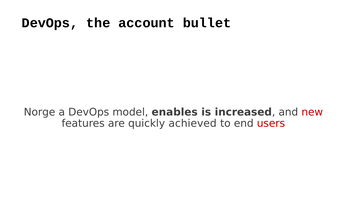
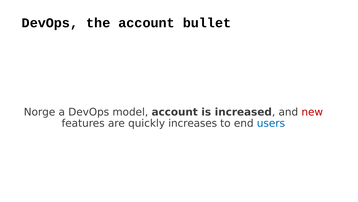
model enables: enables -> account (175, 112)
achieved: achieved -> increases (193, 123)
users colour: red -> blue (271, 123)
